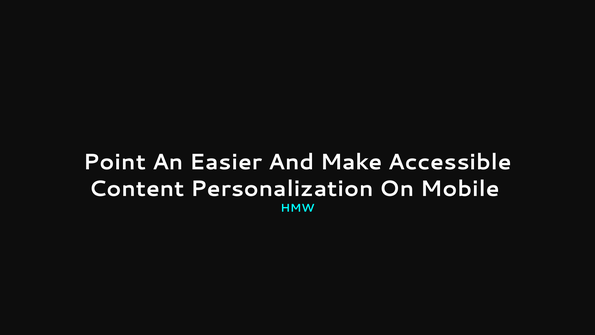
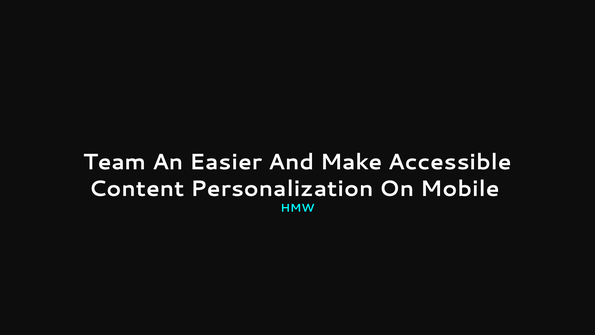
Point: Point -> Team (115, 162)
